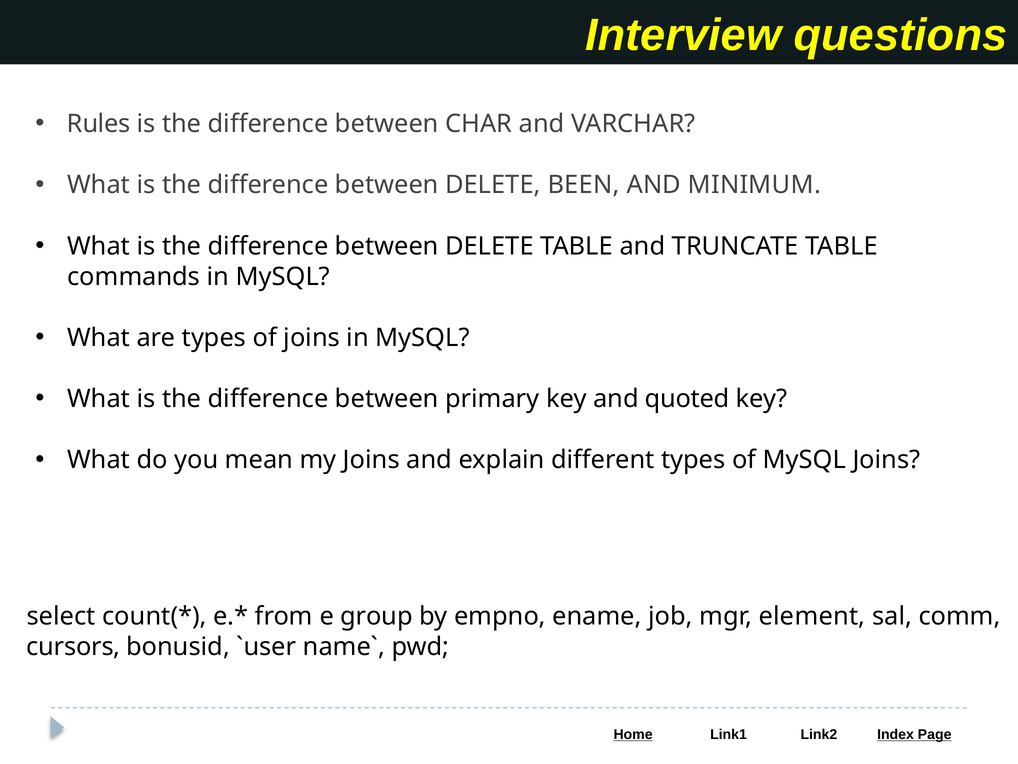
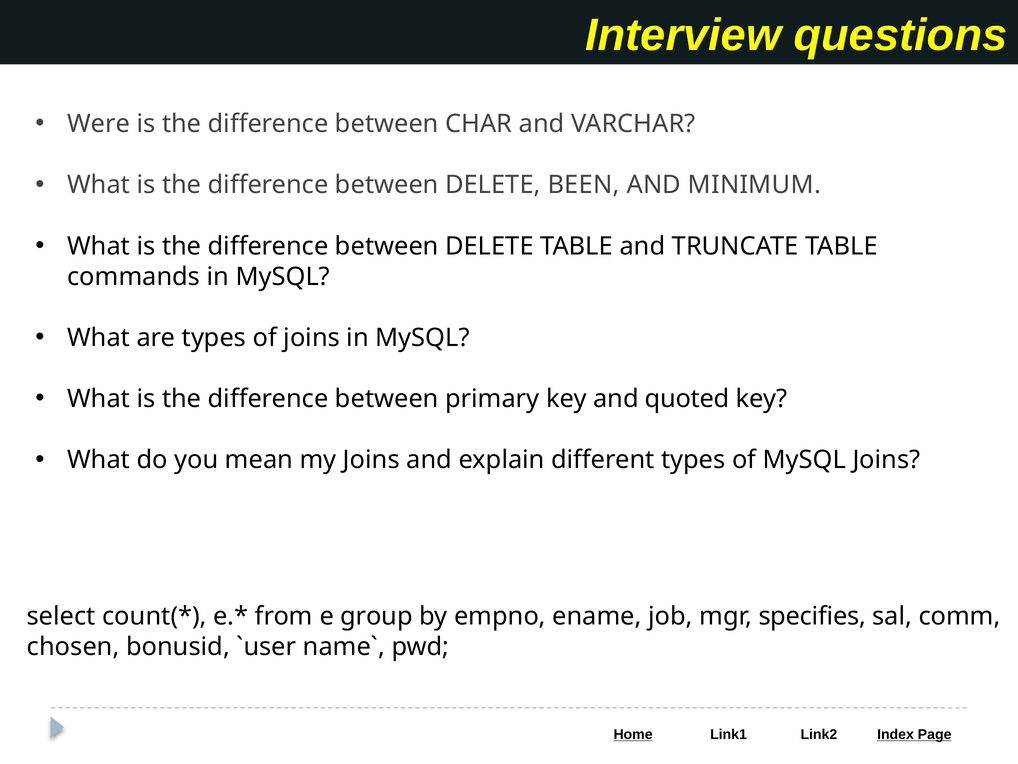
Rules: Rules -> Were (99, 124)
element: element -> specifies (812, 616)
cursors: cursors -> chosen (73, 646)
